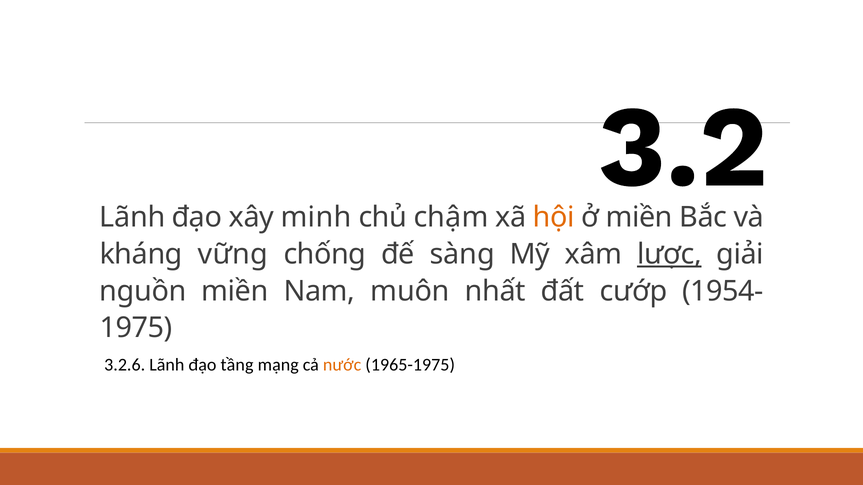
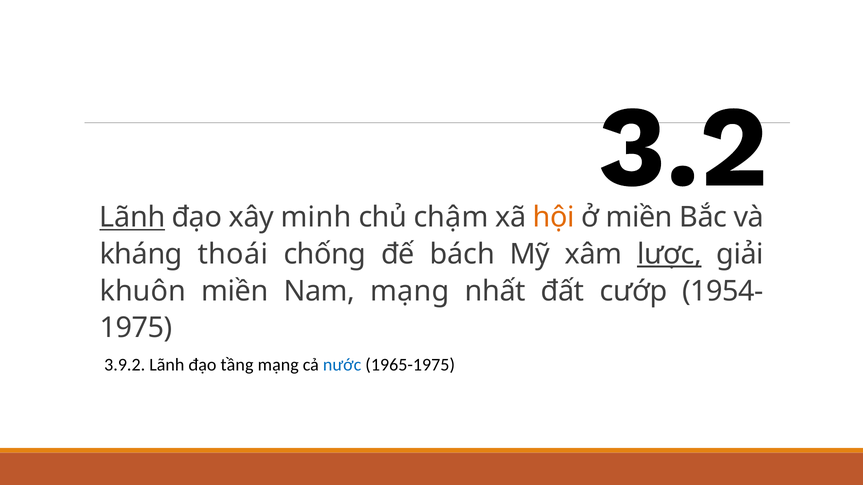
Lãnh underline: none -> present (132, 217)
vững: vững -> thoái (233, 254)
sàng: sàng -> bách (462, 254)
nguồn: nguồn -> khuôn (143, 291)
Nam muôn: muôn -> mạng (410, 291)
3.2.6: 3.2.6 -> 3.9.2 (125, 365)
nước colour: orange -> blue (342, 365)
